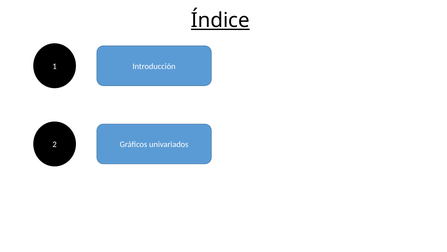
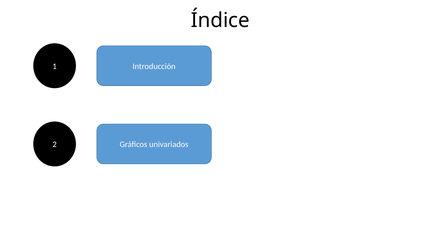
Índice underline: present -> none (220, 20)
